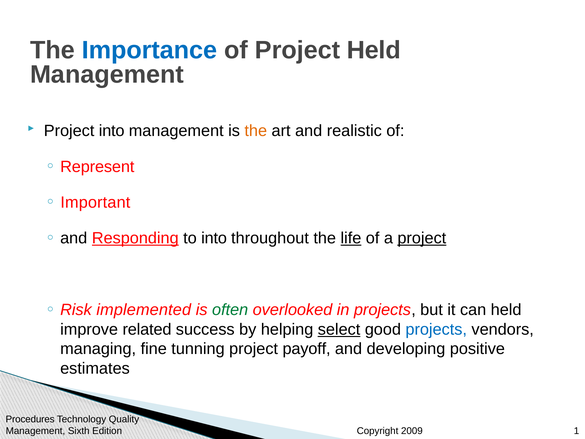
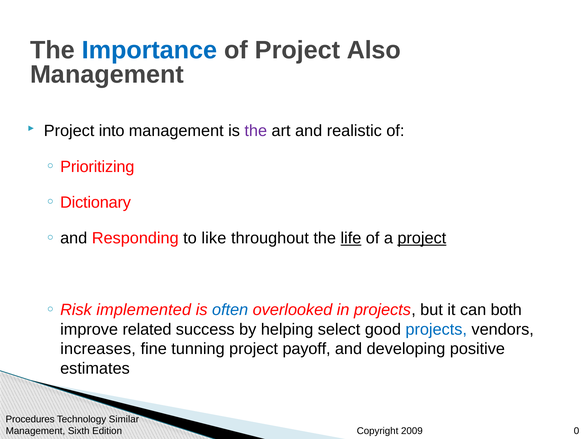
Project Held: Held -> Also (374, 50)
the colour: orange -> purple (256, 131)
Represent: Represent -> Prioritizing (97, 167)
Important: Important -> Dictionary (96, 202)
Responding underline: present -> none (135, 238)
to into: into -> like (214, 238)
often colour: green -> blue (230, 310)
can held: held -> both (506, 310)
select underline: present -> none (339, 329)
managing: managing -> increases (98, 349)
Quality: Quality -> Similar (124, 419)
1: 1 -> 0 (576, 431)
